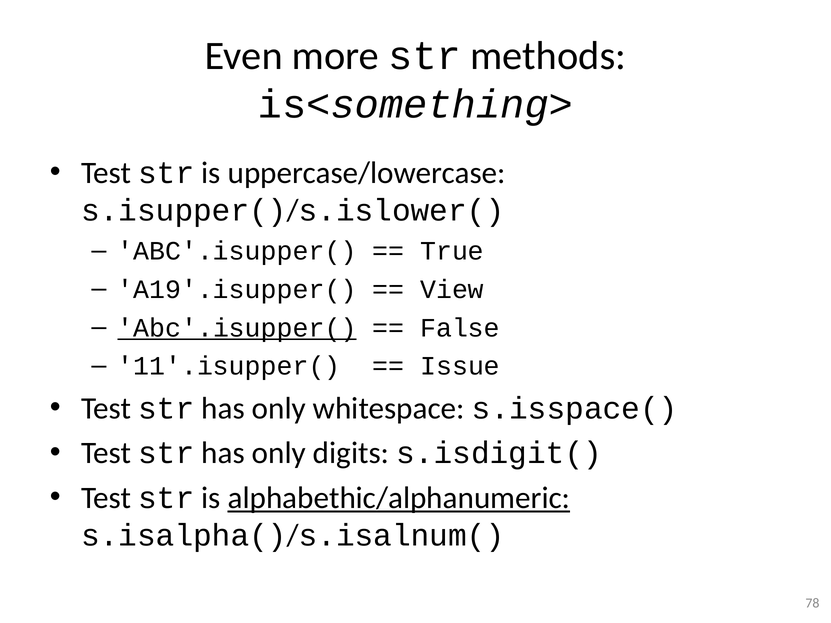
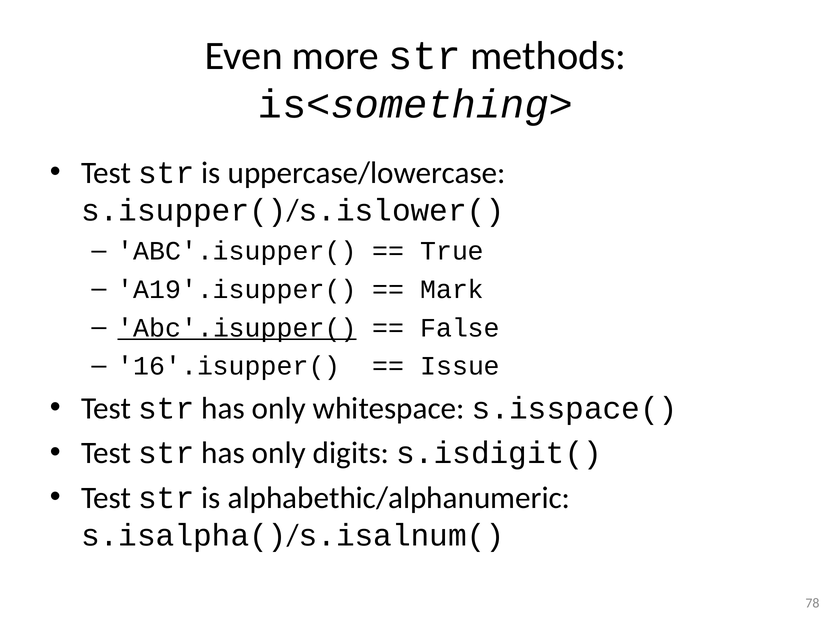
View: View -> Mark (452, 290)
11'.isupper(: 11'.isupper( -> 16'.isupper( (229, 366)
alphabethic/alphanumeric underline: present -> none (399, 498)
